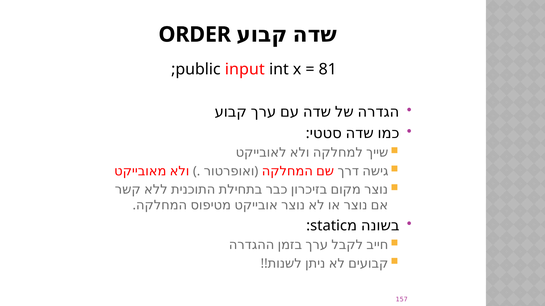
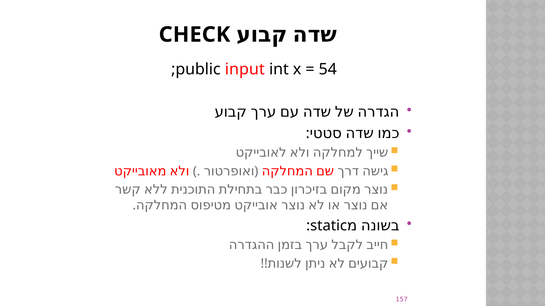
ORDER: ORDER -> CHECK (195, 35)
81: 81 -> 54 (328, 69)
